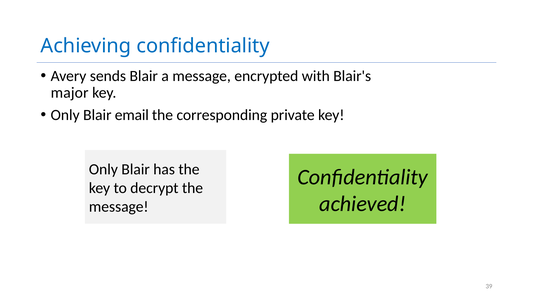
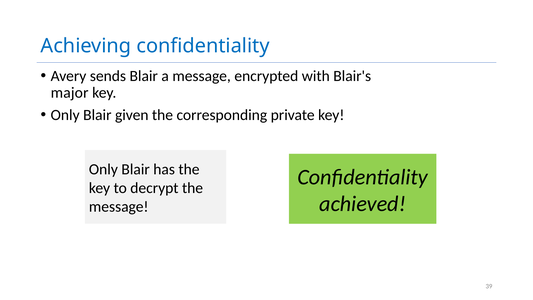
email: email -> given (132, 115)
